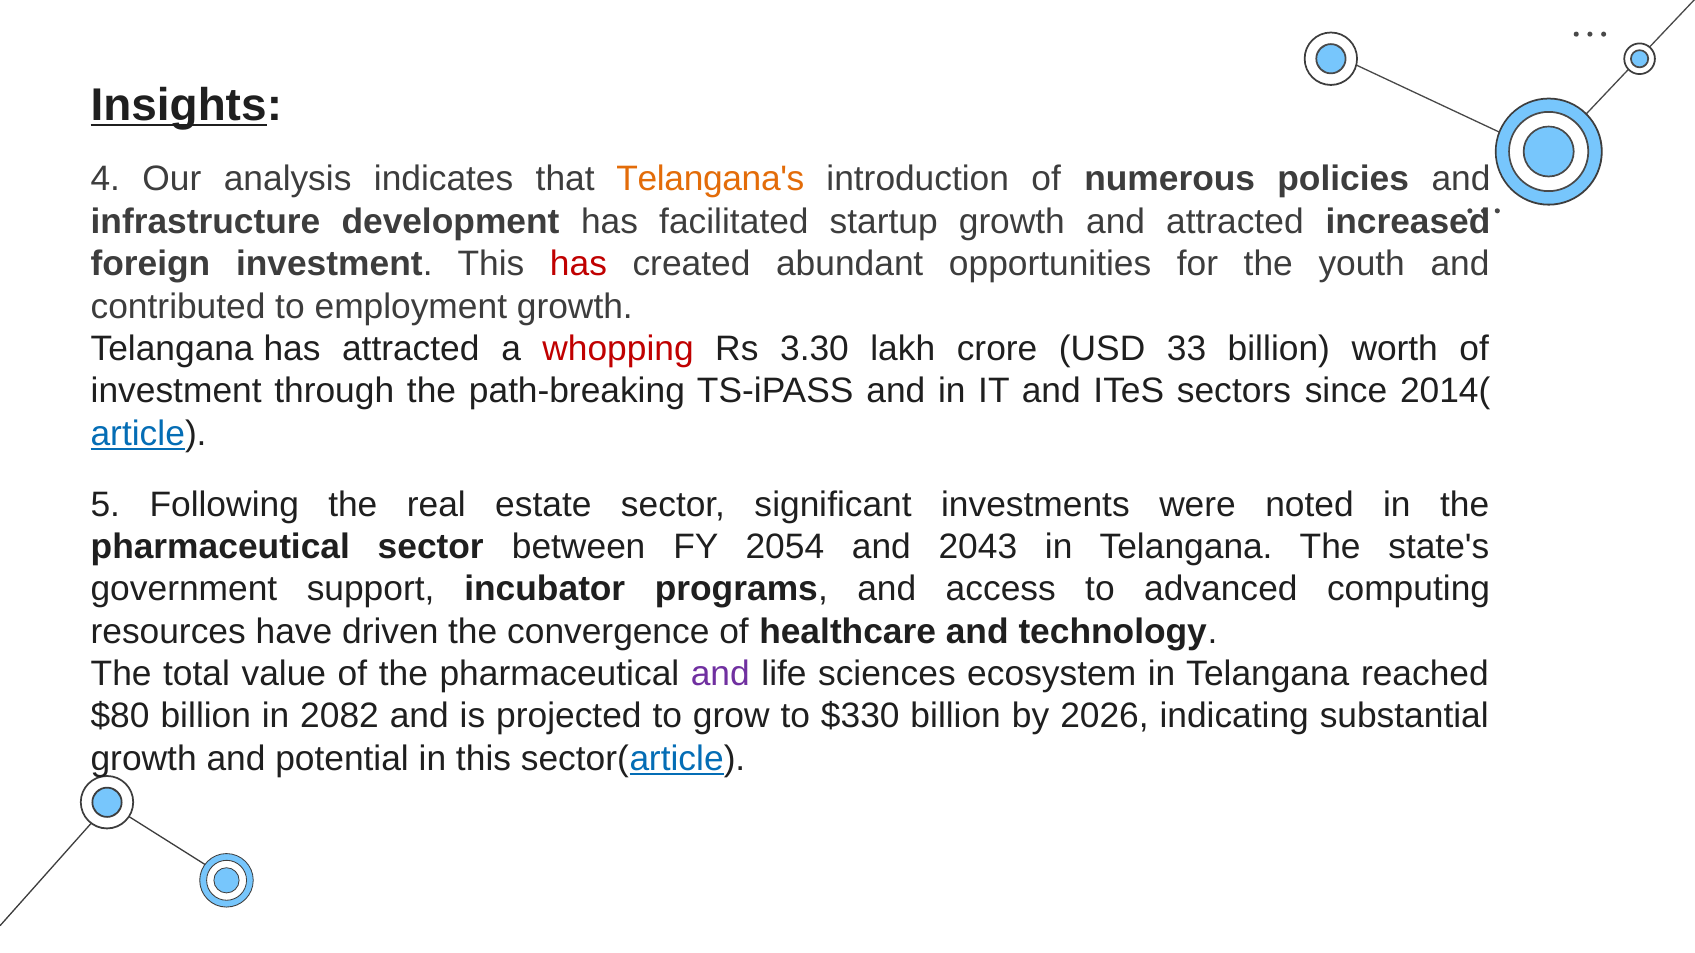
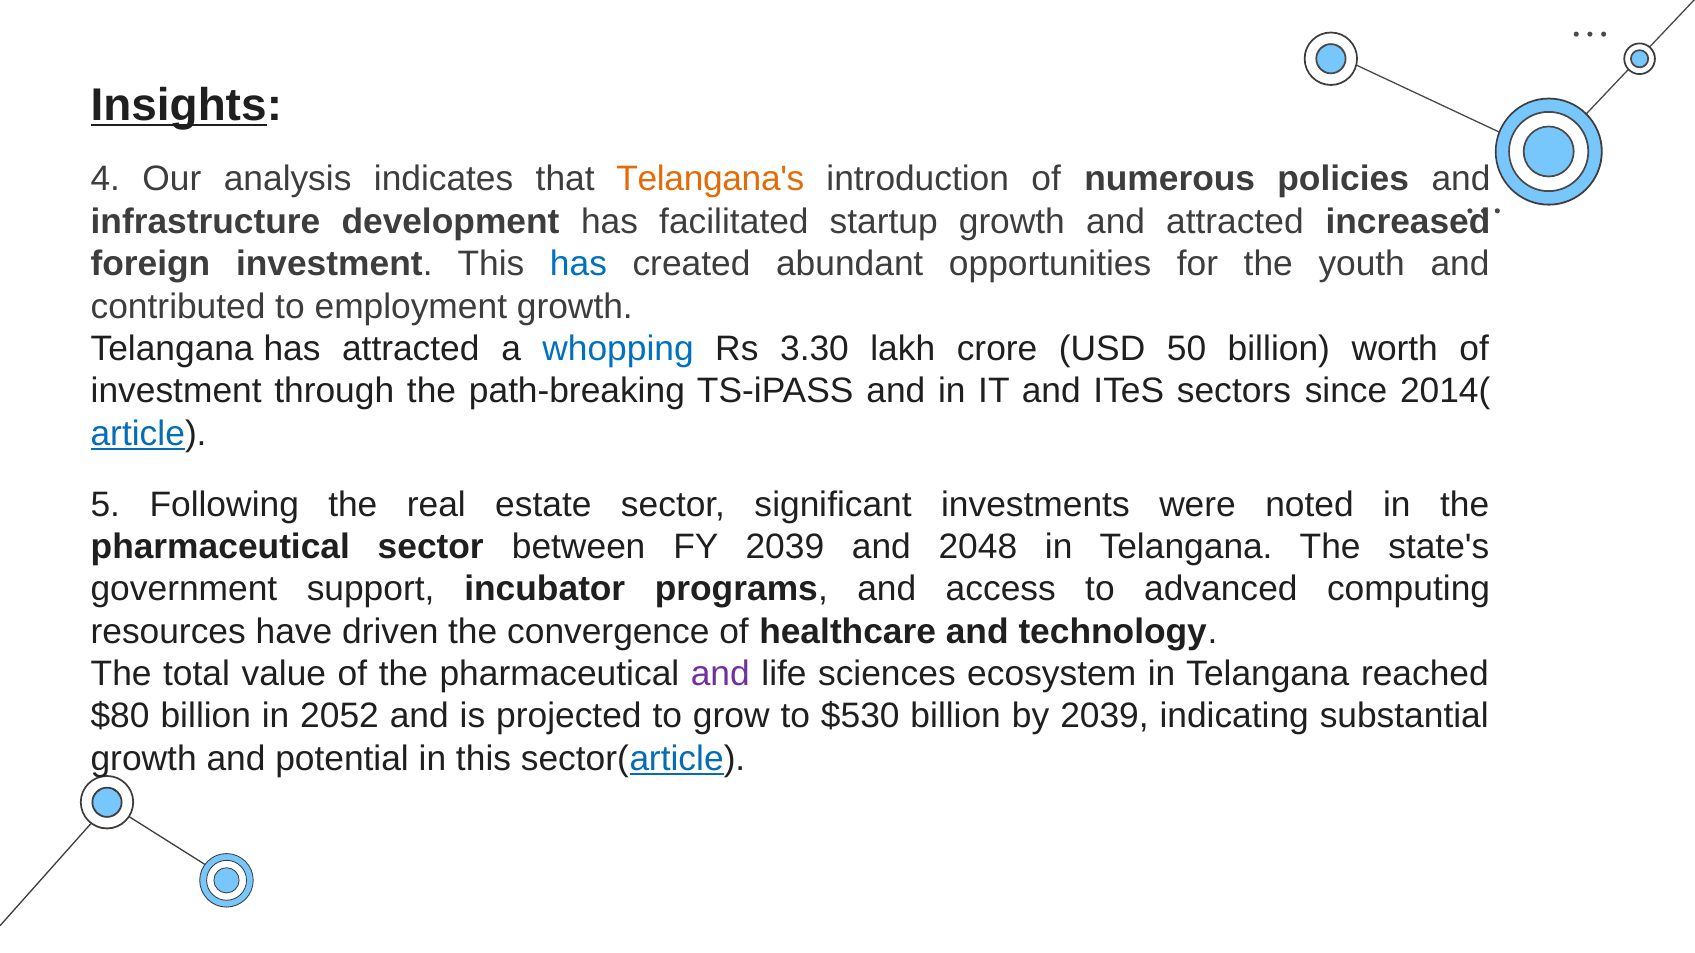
has colour: red -> blue (578, 264)
whopping colour: red -> blue (618, 349)
33: 33 -> 50 (1187, 349)
FY 2054: 2054 -> 2039 (785, 547)
2043: 2043 -> 2048 (978, 547)
2082: 2082 -> 2052 (340, 717)
$330: $330 -> $530 (860, 717)
by 2026: 2026 -> 2039 (1104, 717)
